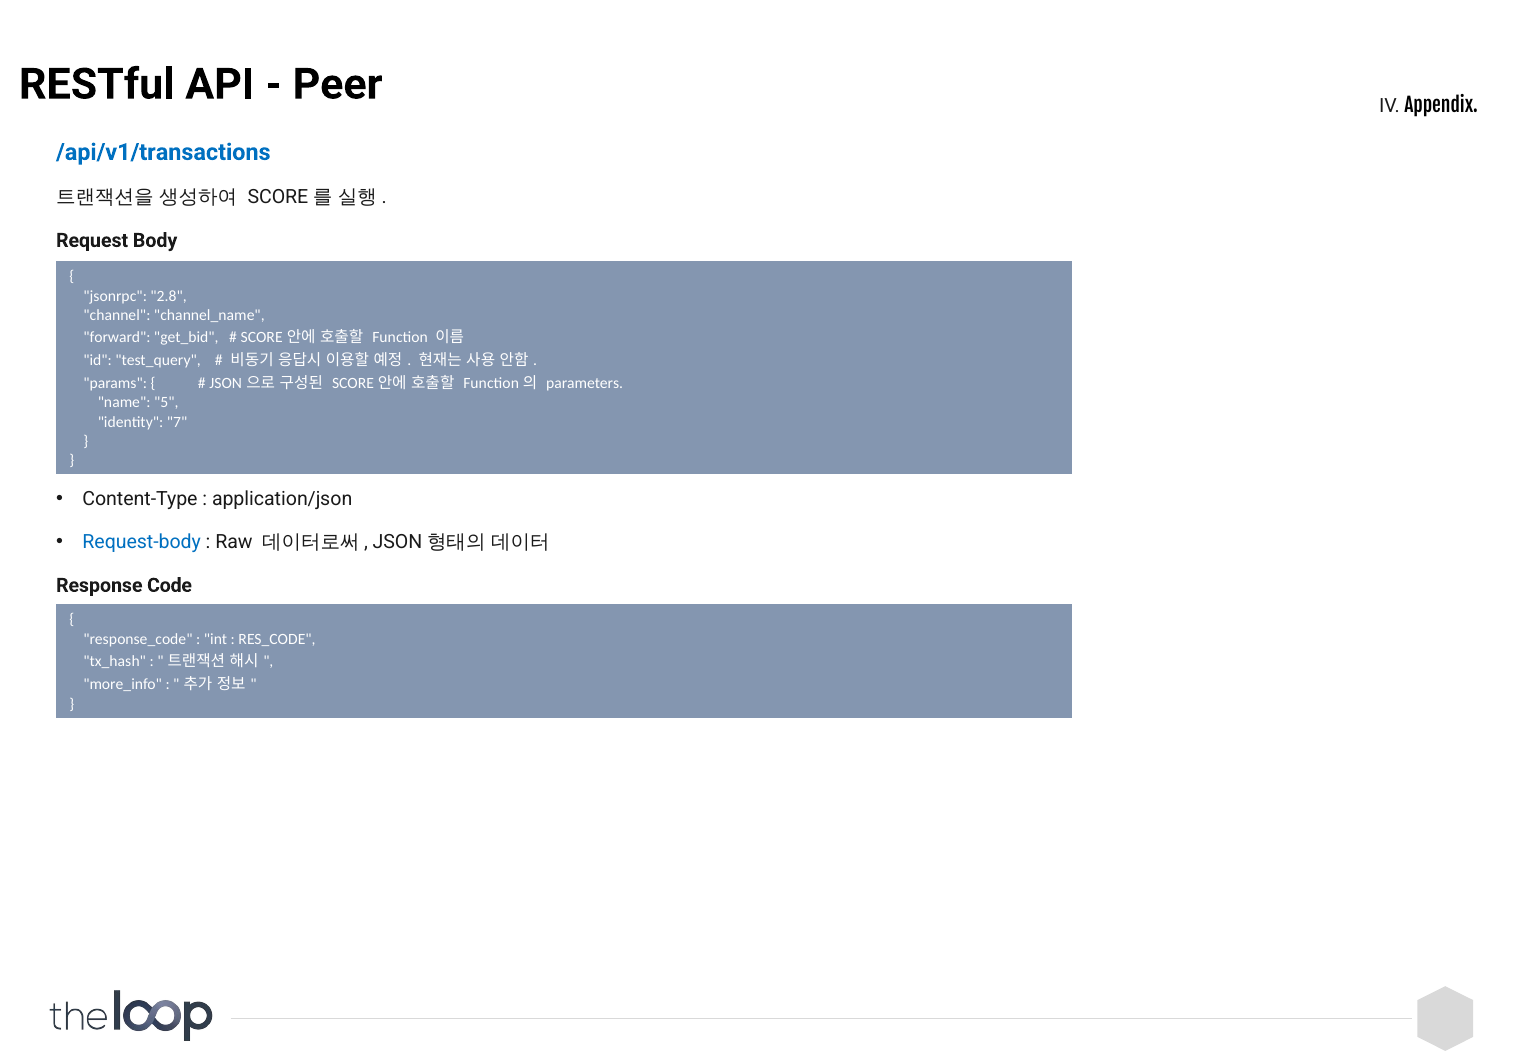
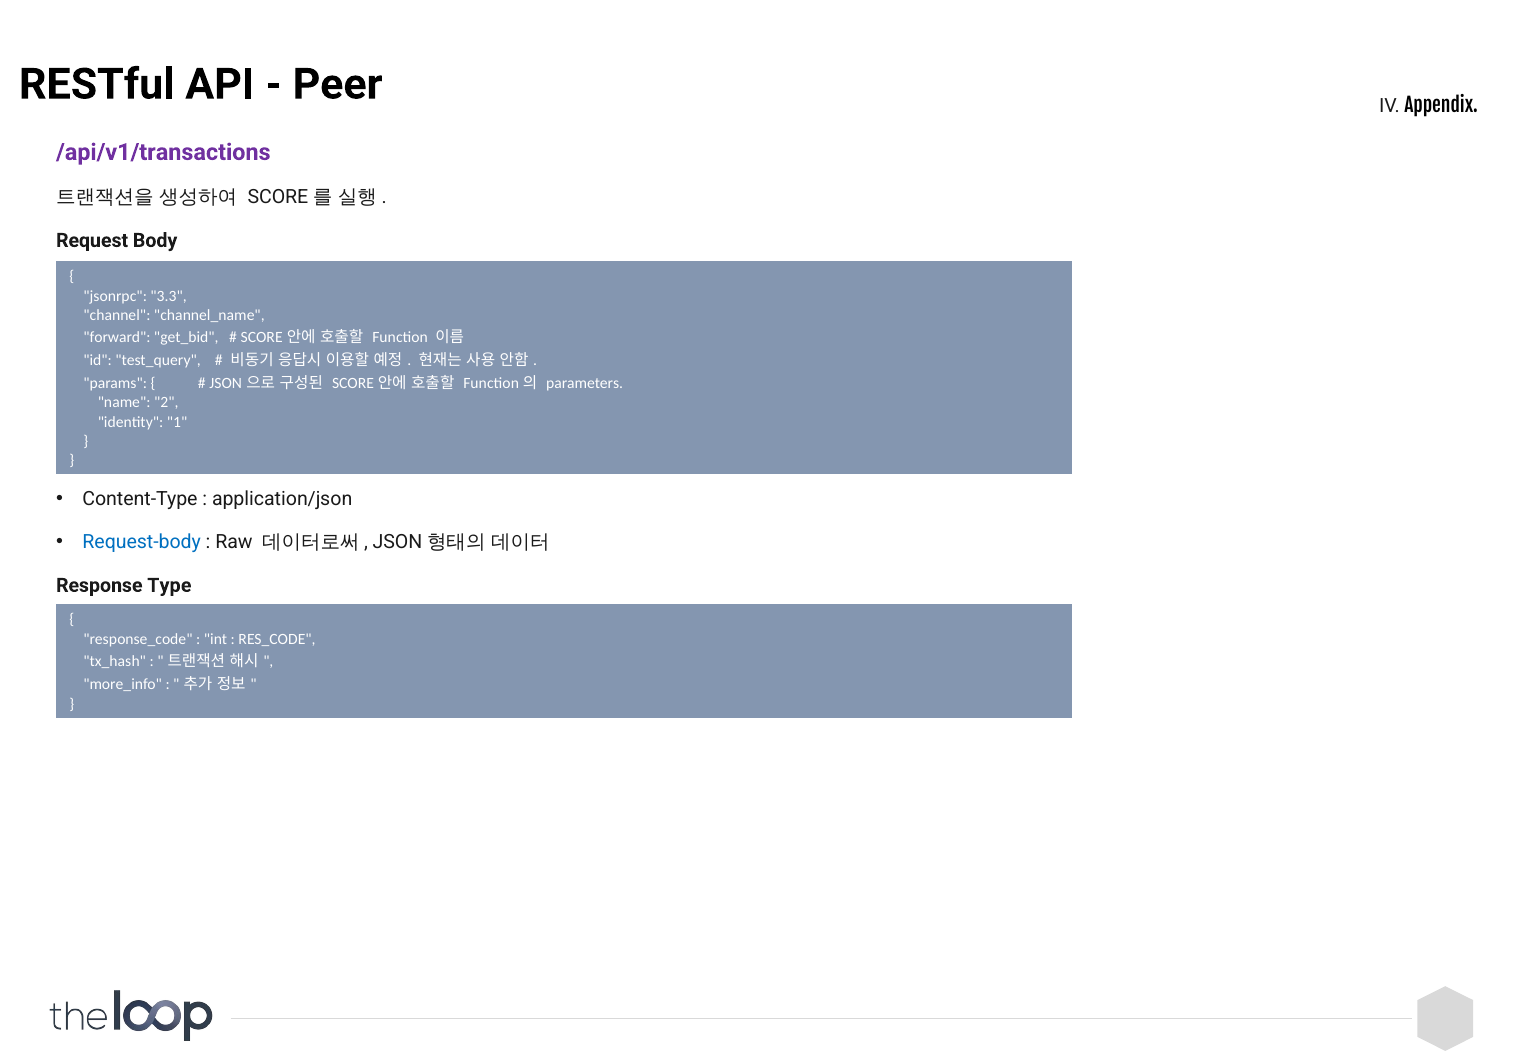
/api/v1/transactions colour: blue -> purple (163, 152)
2.8: 2.8 -> 3.3 (169, 296)
5: 5 -> 2 (166, 403)
7: 7 -> 1 (177, 422)
Code: Code -> Type (169, 585)
